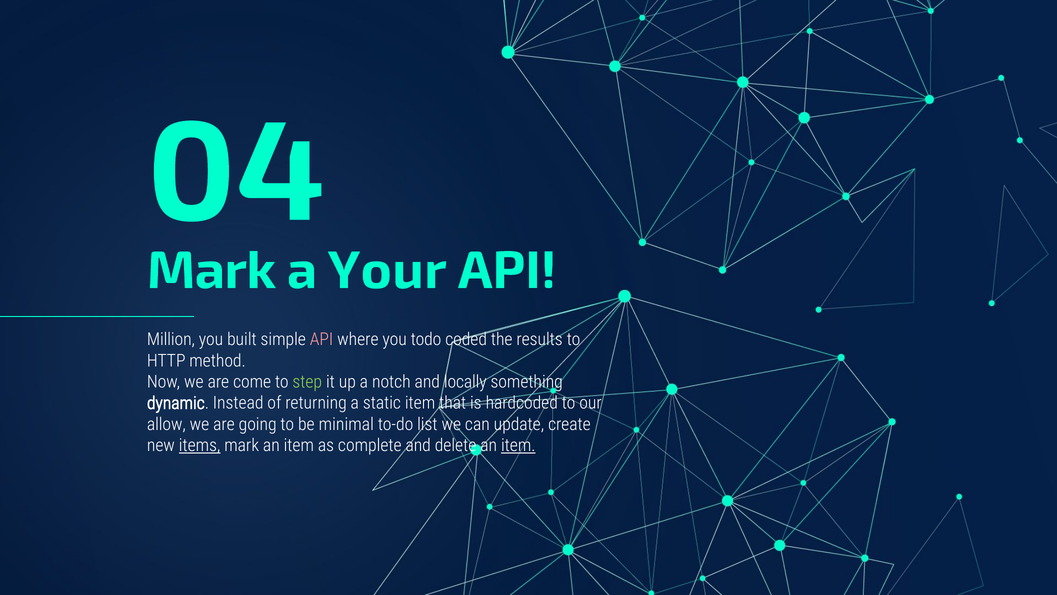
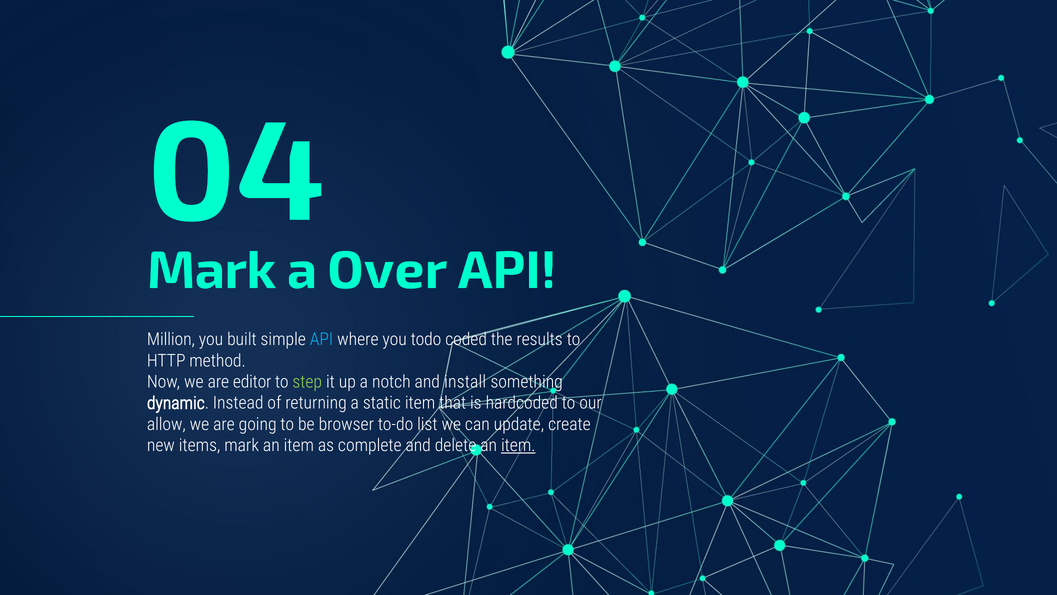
Your: Your -> Over (387, 270)
API colour: pink -> light blue (322, 339)
come: come -> editor (252, 382)
locally: locally -> install (465, 382)
minimal: minimal -> browser (346, 424)
items underline: present -> none (200, 445)
